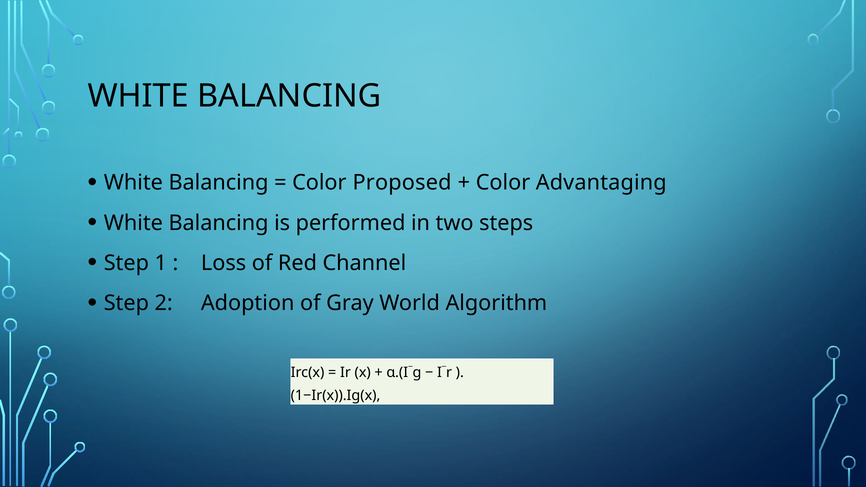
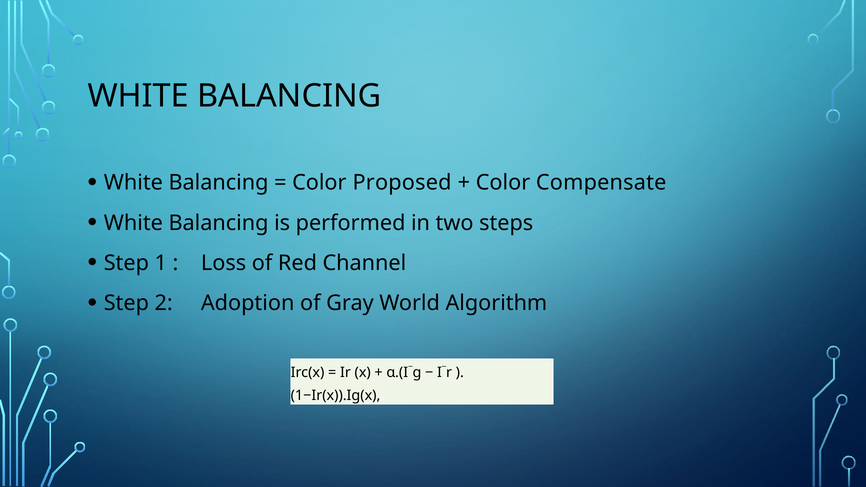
Advantaging: Advantaging -> Compensate (601, 183)
